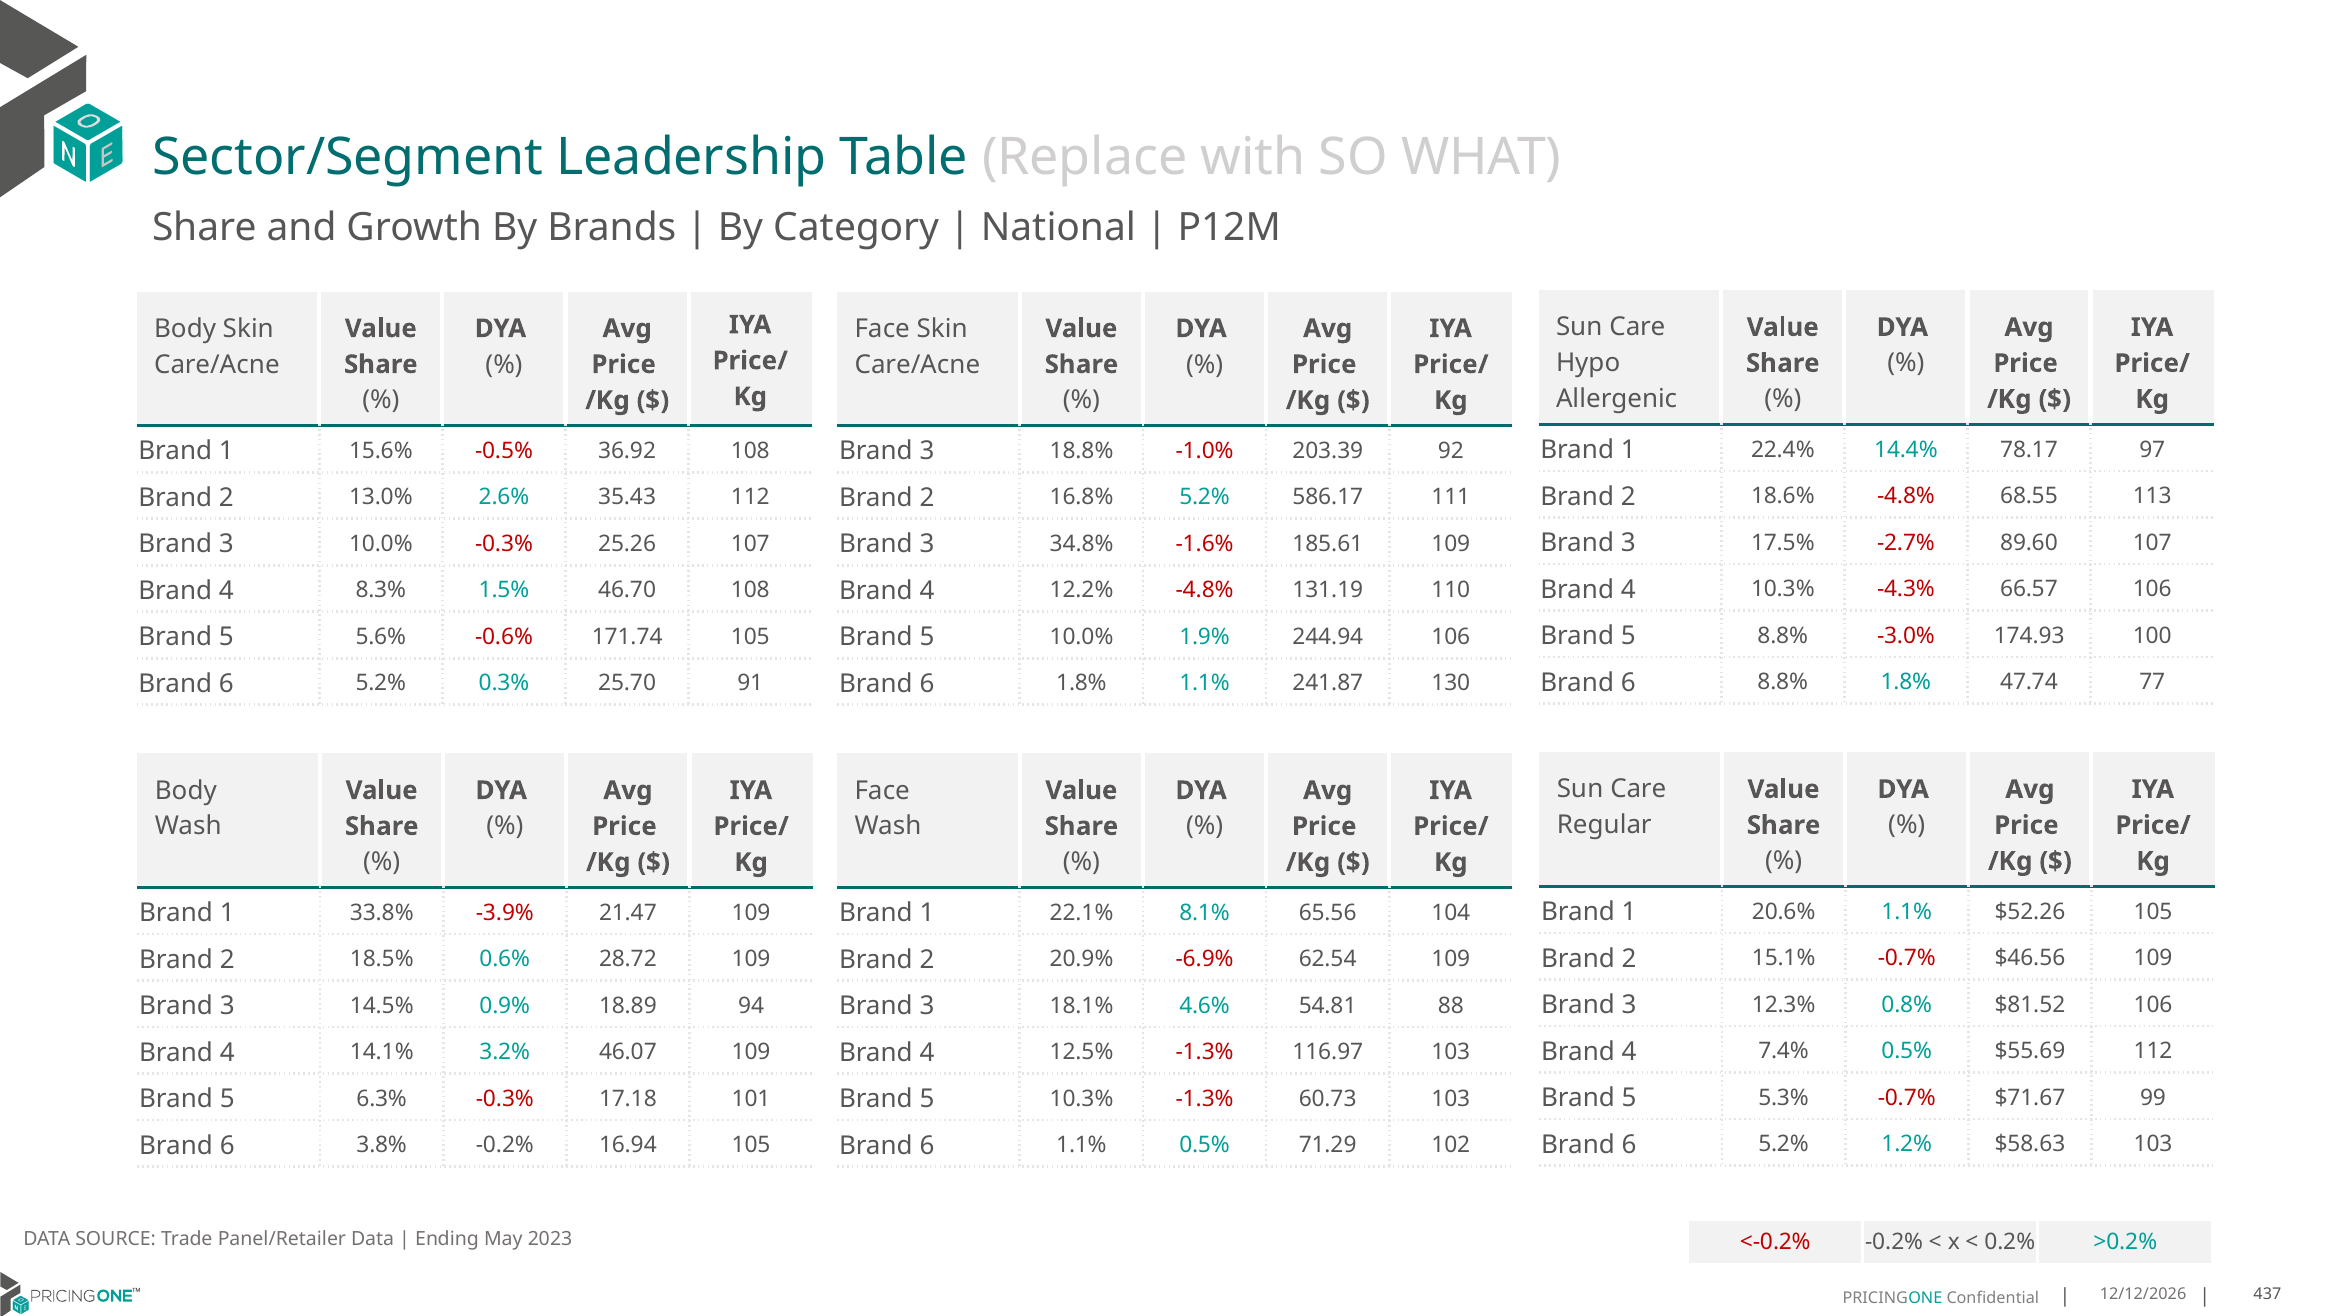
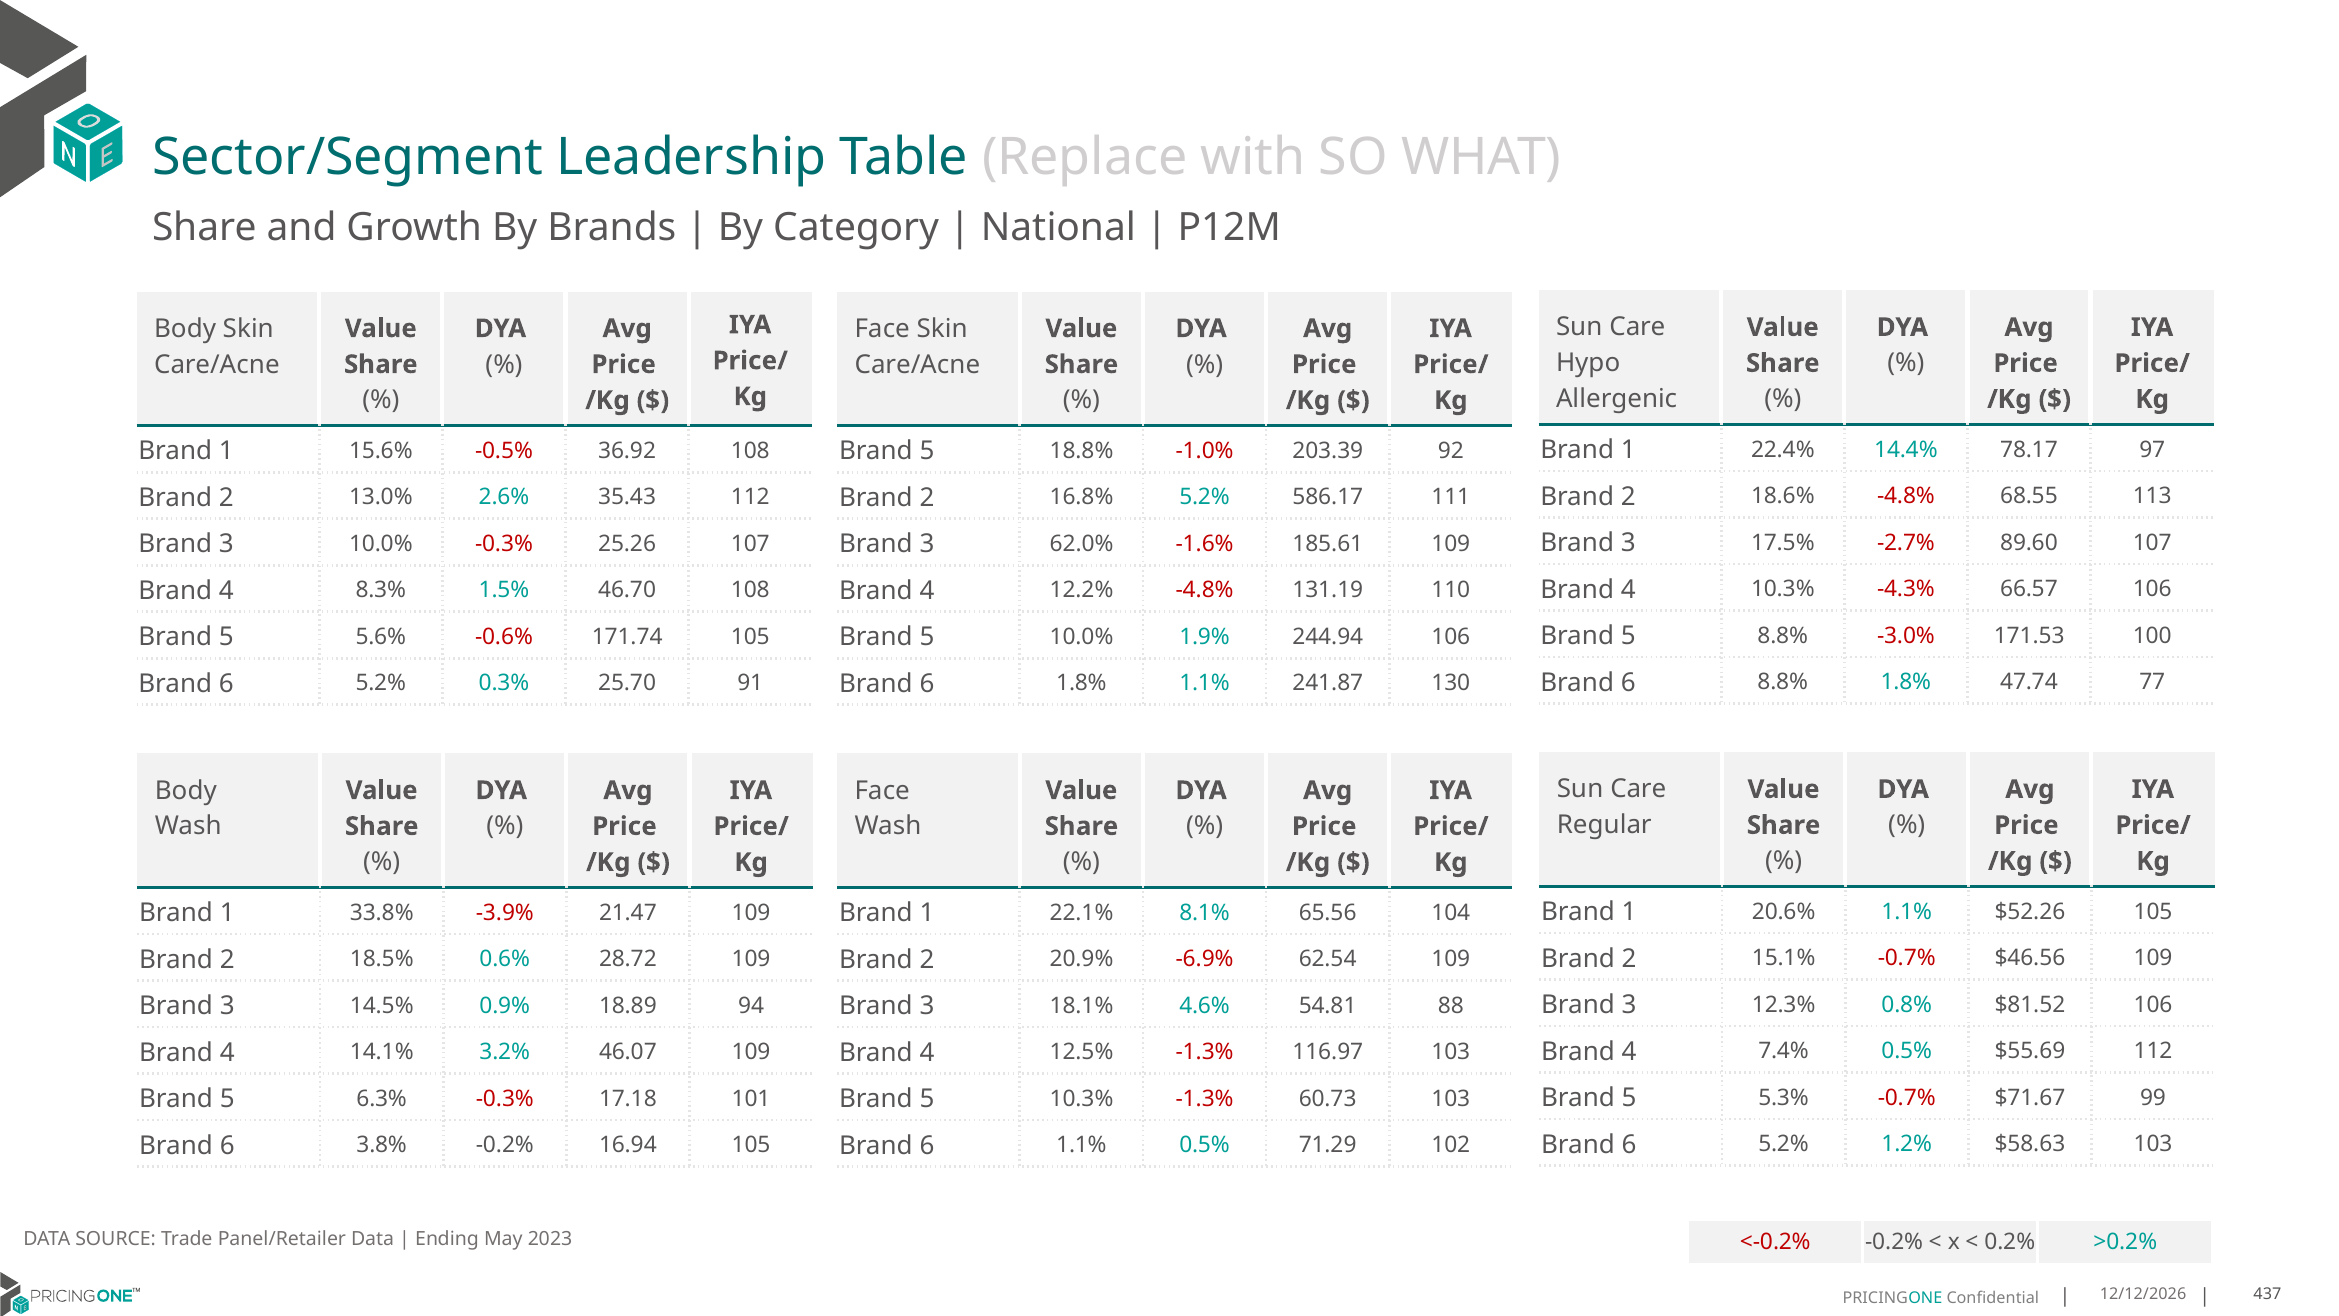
3: 3 -> 5 (927, 451)
34.8%: 34.8% -> 62.0% (1082, 544)
174.93: 174.93 -> 171.53 (2029, 635)
